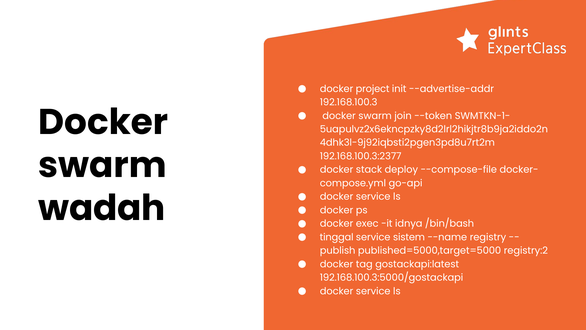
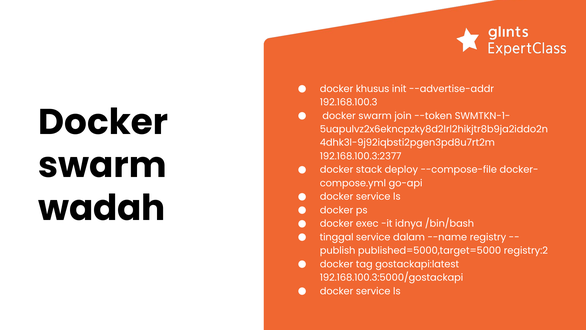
project: project -> khusus (373, 89)
sistem: sistem -> dalam (409, 237)
